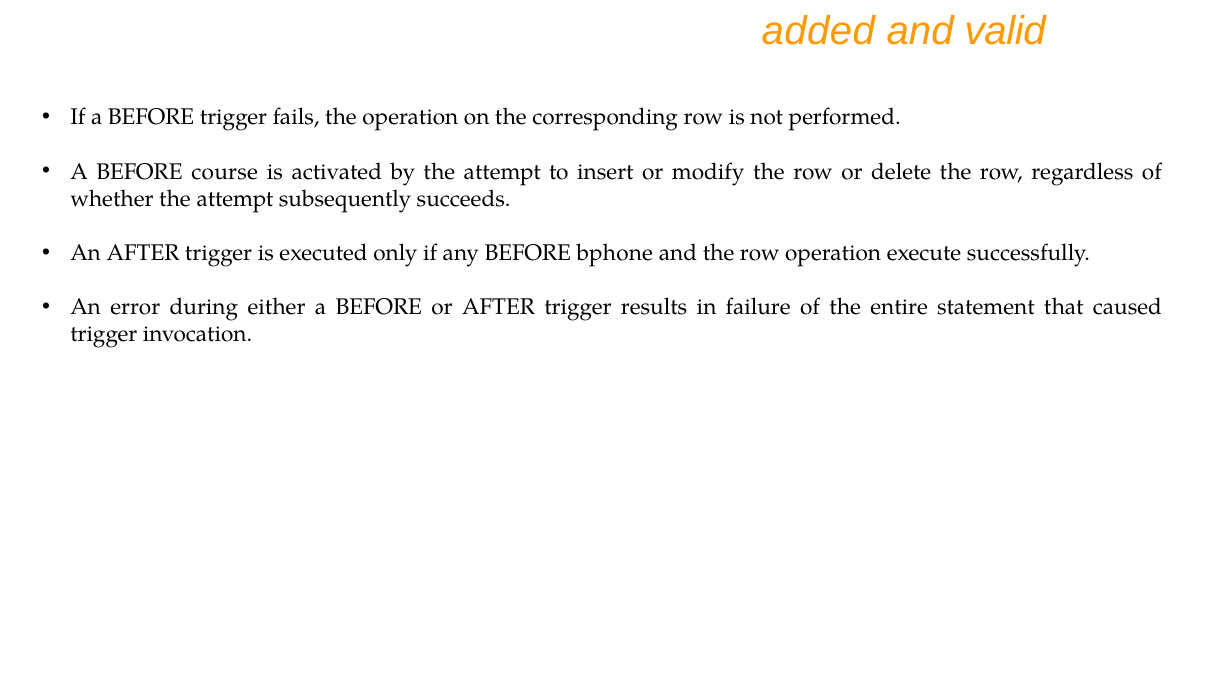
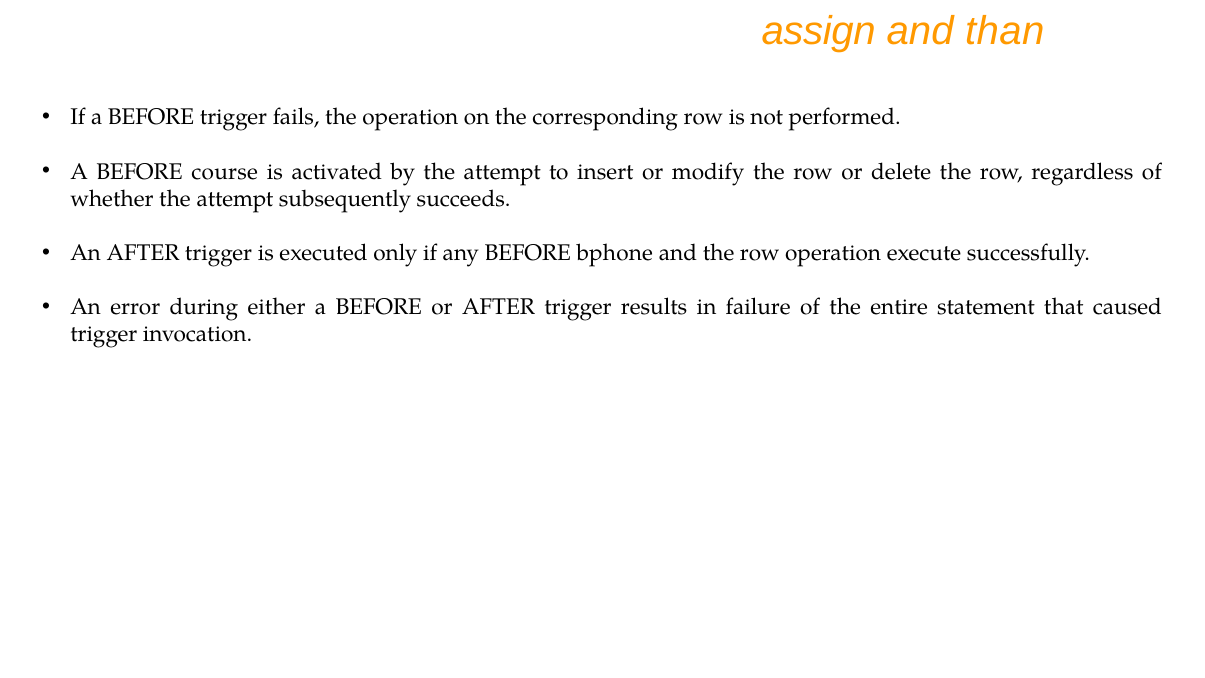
added: added -> assign (819, 31)
valid: valid -> than (1005, 31)
